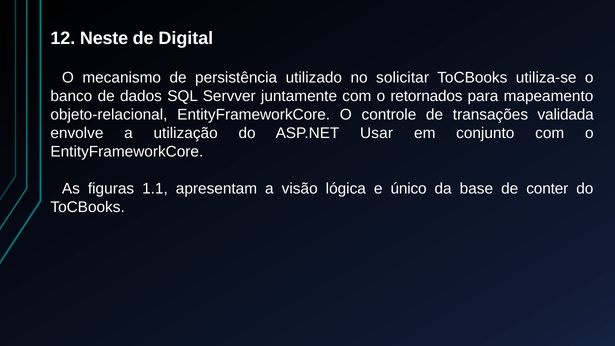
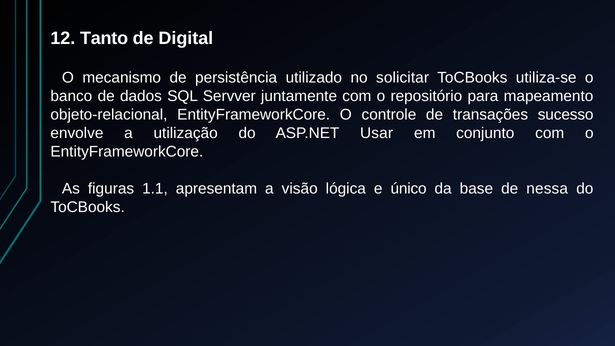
Neste: Neste -> Tanto (104, 38)
retornados: retornados -> repositório (426, 96)
validada: validada -> sucesso (566, 115)
conter: conter -> nessa (547, 189)
